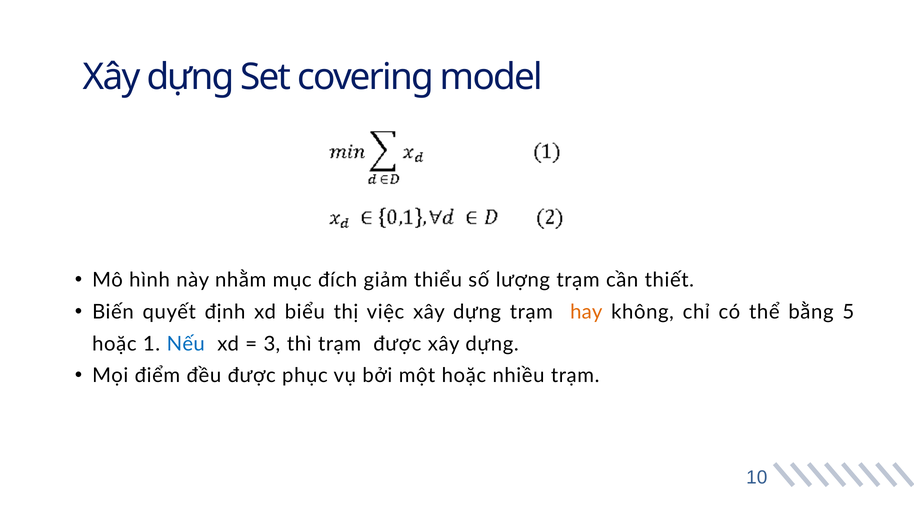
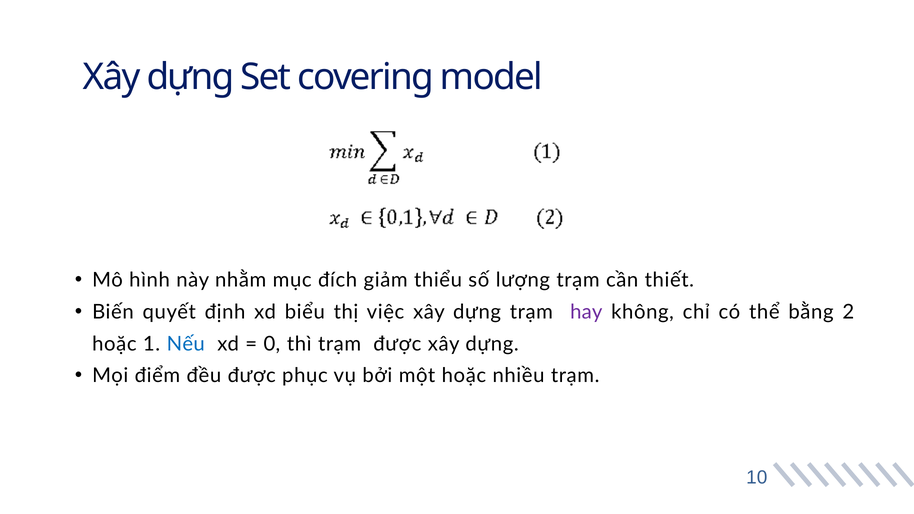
hay colour: orange -> purple (586, 312)
5: 5 -> 2 (848, 312)
3: 3 -> 0 (272, 344)
